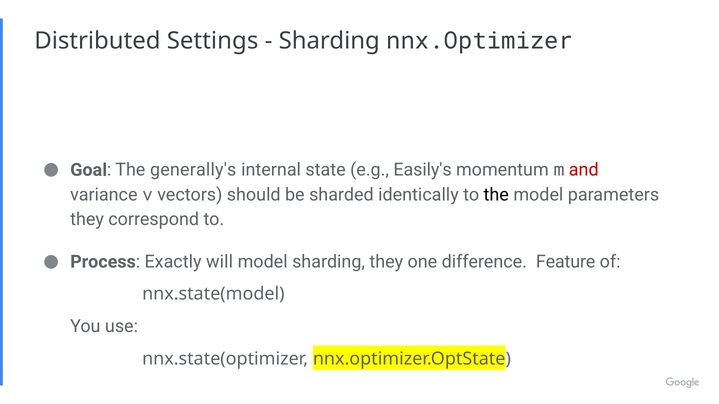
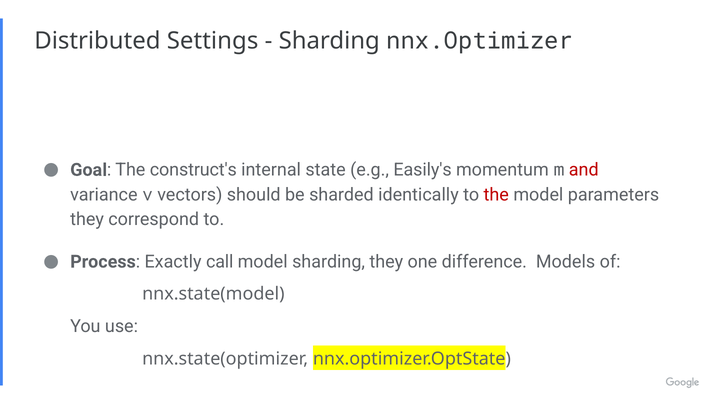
generally's: generally's -> construct's (193, 170)
the colour: black -> red (496, 195)
will: will -> call (220, 262)
Feature: Feature -> Models (566, 262)
